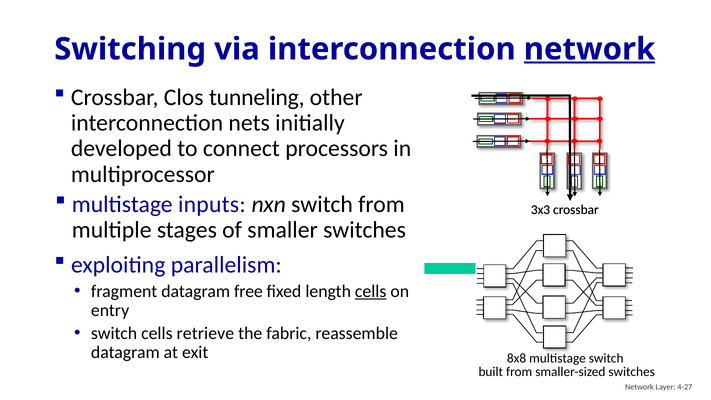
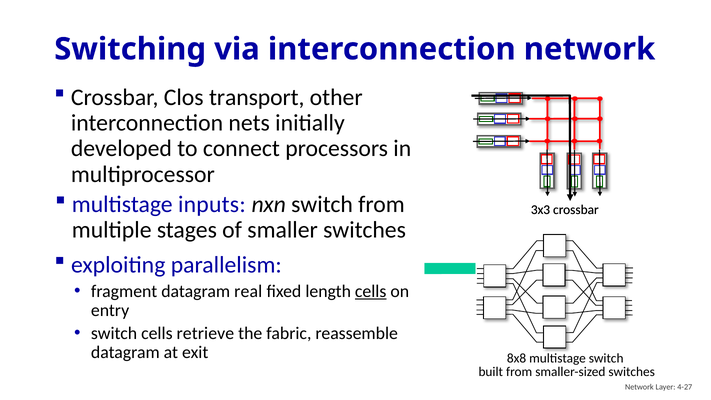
network underline: present -> none (590, 49)
tunneling: tunneling -> transport (257, 97)
free: free -> real (248, 291)
